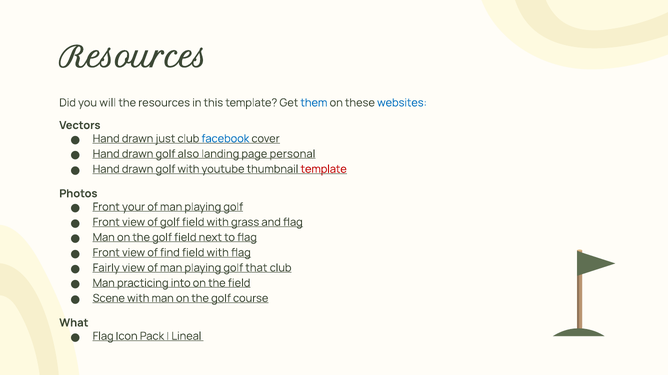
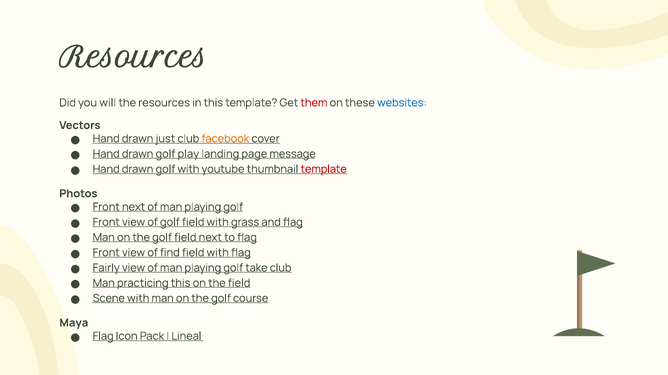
them colour: blue -> red (314, 103)
facebook colour: blue -> orange (225, 139)
also: also -> play (188, 154)
personal: personal -> message (293, 154)
Front your: your -> next (134, 207)
that: that -> take (256, 268)
practicing into: into -> this (181, 284)
What: What -> Maya (74, 323)
